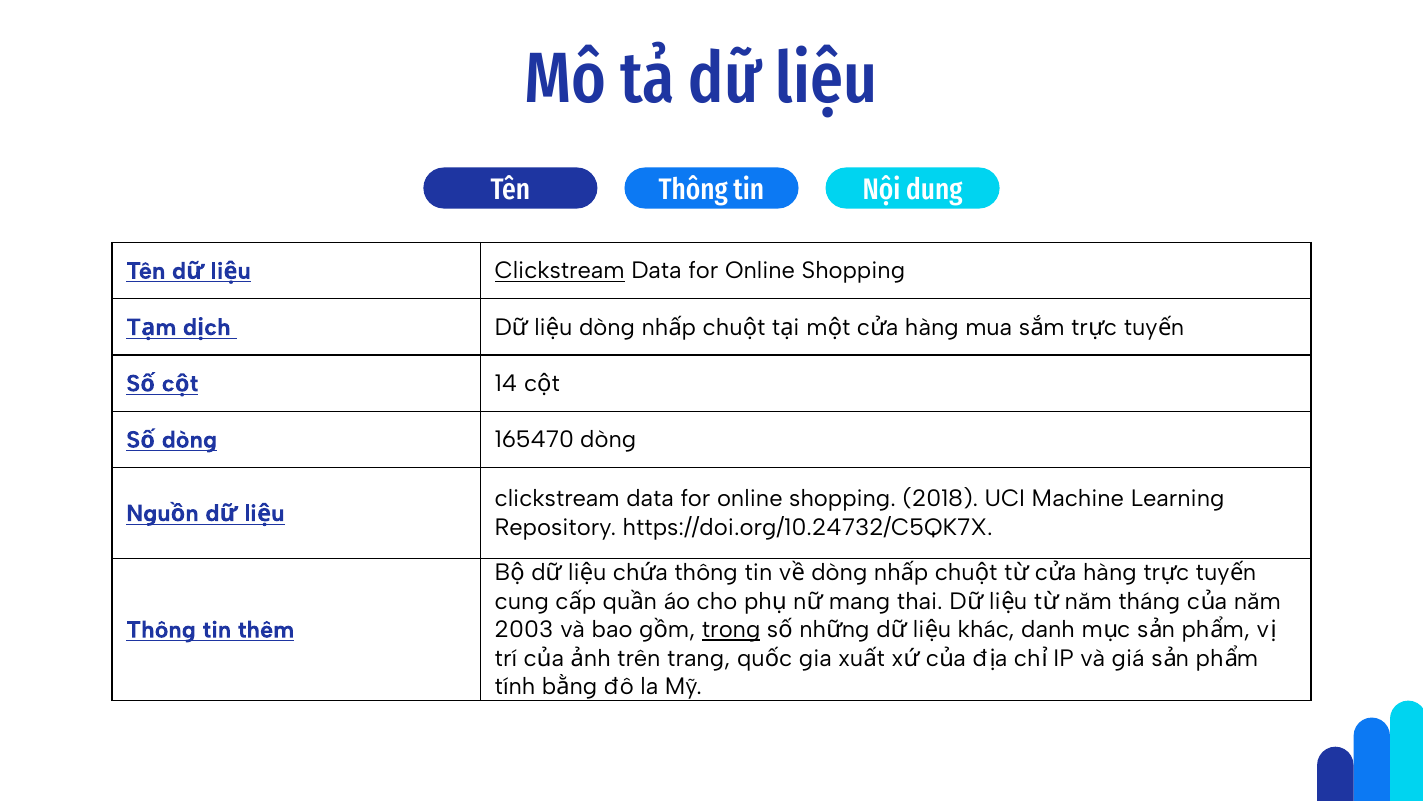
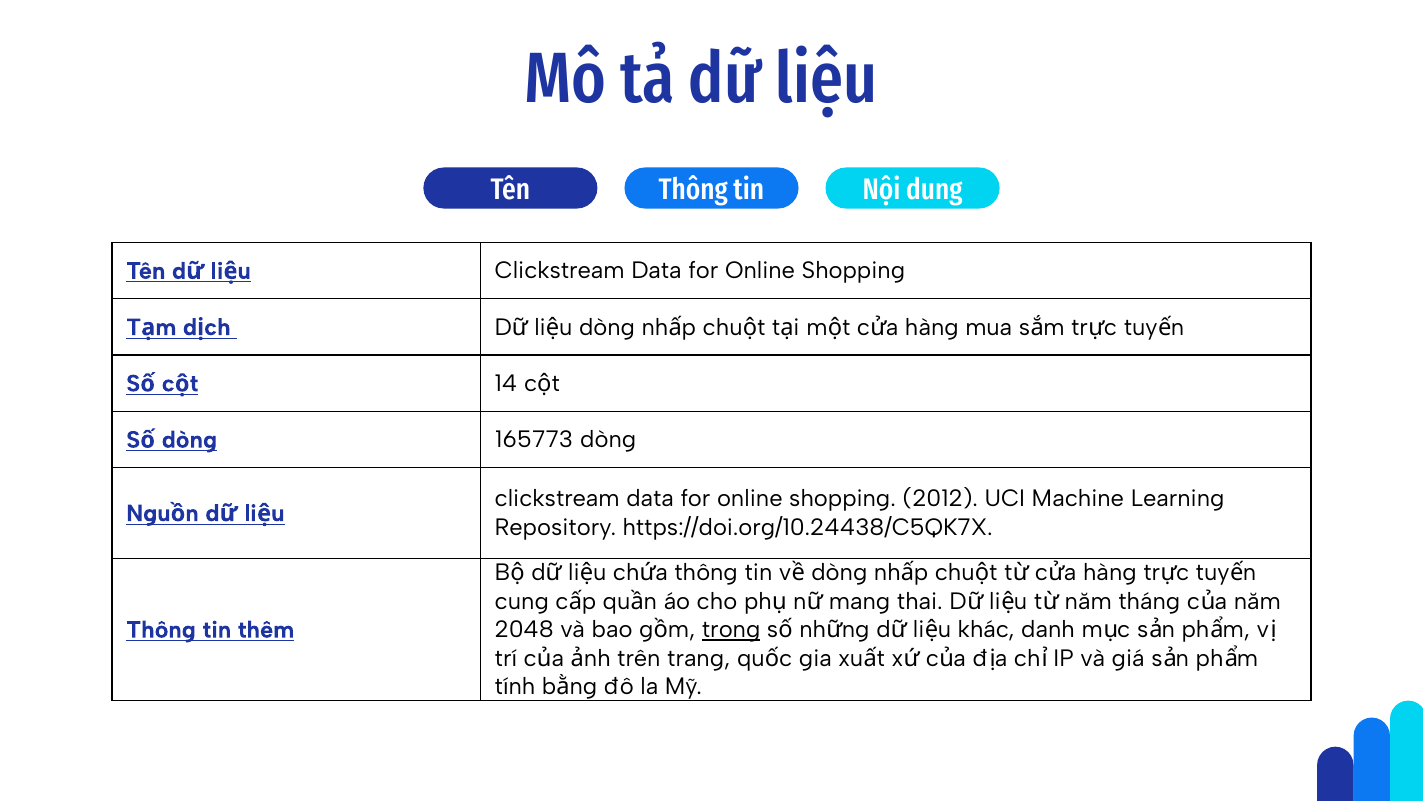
Clickstream underline: present -> none (560, 271)
165470: 165470 -> 165773 (534, 440)
2018: 2018 -> 2012 (940, 499)
https://doi.org/10.24732/C5QK7X: https://doi.org/10.24732/C5QK7X -> https://doi.org/10.24438/C5QK7X (808, 527)
2003: 2003 -> 2048 (524, 629)
